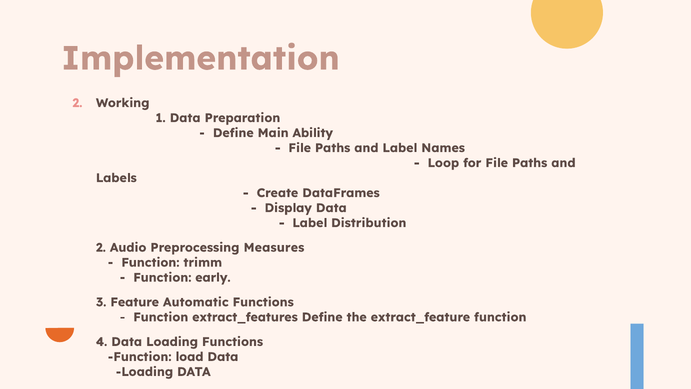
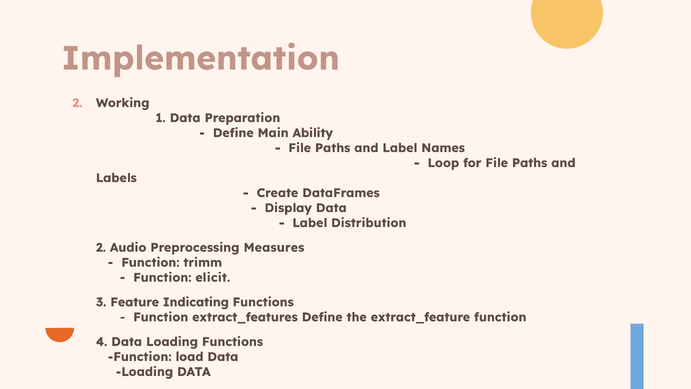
early: early -> elicit (213, 277)
Automatic: Automatic -> Indicating (196, 302)
